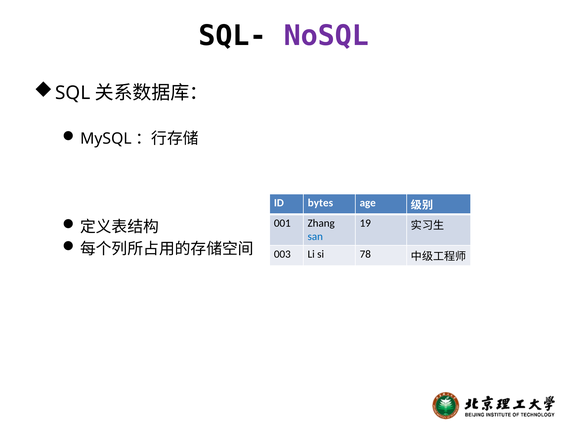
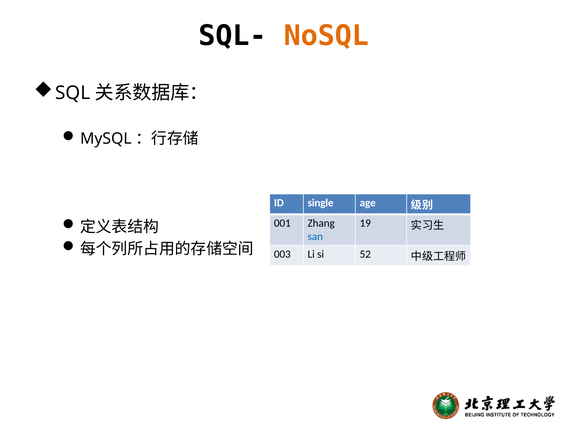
NoSQL colour: purple -> orange (326, 36)
bytes: bytes -> single (321, 203)
78: 78 -> 52 (365, 254)
